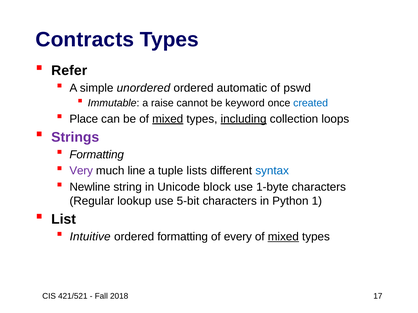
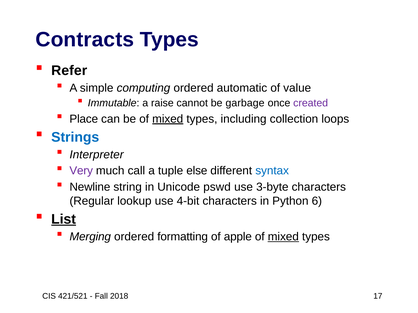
unordered: unordered -> computing (143, 88)
pswd: pswd -> value (297, 88)
keyword: keyword -> garbage (245, 103)
created colour: blue -> purple (311, 103)
including underline: present -> none (244, 119)
Strings colour: purple -> blue (75, 137)
Formatting: Formatting -> Interpreter (97, 155)
line: line -> call (136, 171)
lists: lists -> else (197, 171)
block: block -> pswd (217, 187)
1-byte: 1-byte -> 3-byte (272, 187)
5-bit: 5-bit -> 4-bit (188, 201)
1: 1 -> 6 (317, 201)
List underline: none -> present (64, 220)
Intuitive: Intuitive -> Merging (90, 237)
every: every -> apple (238, 237)
